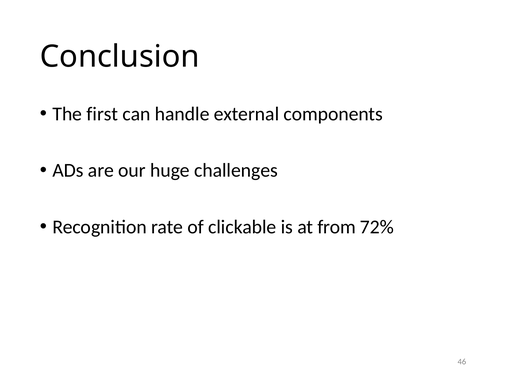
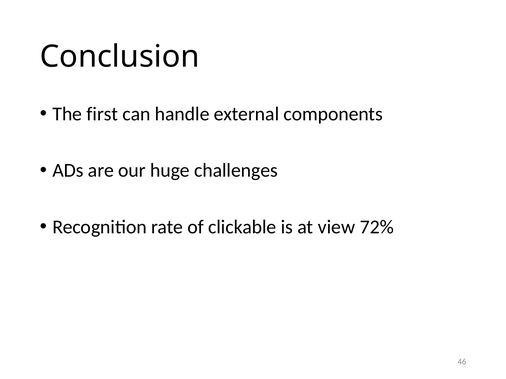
from: from -> view (336, 227)
